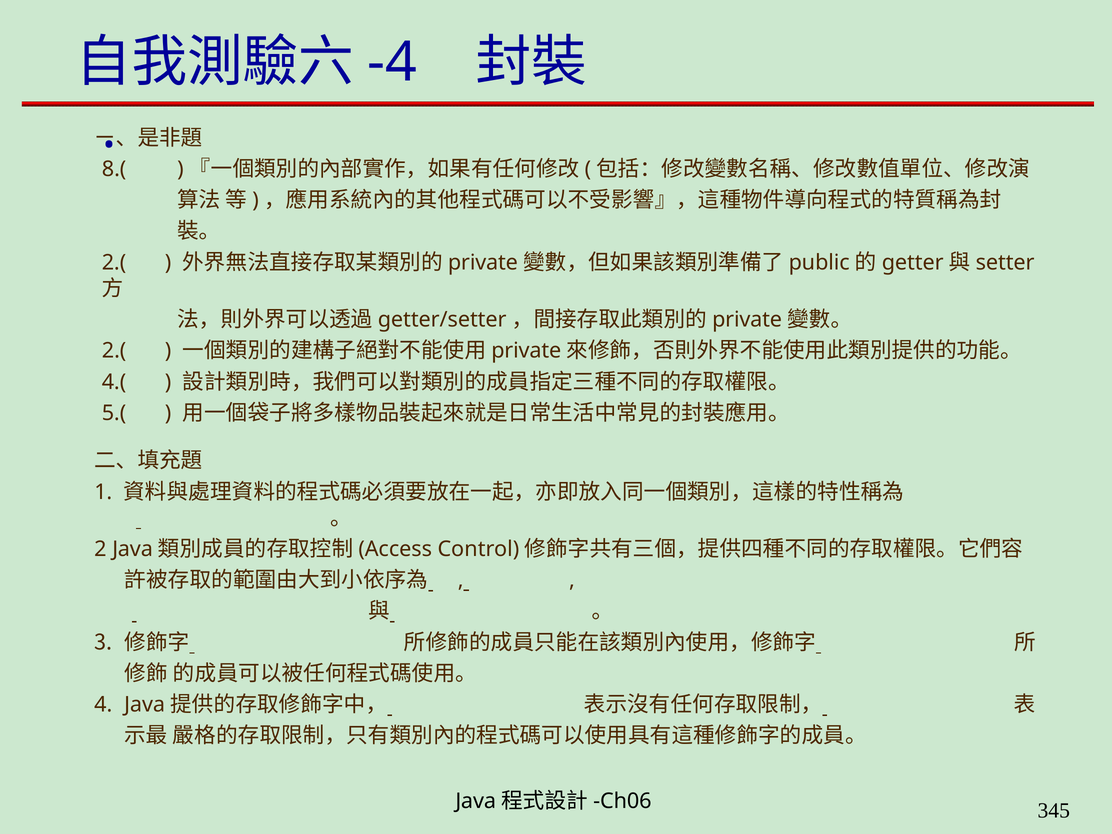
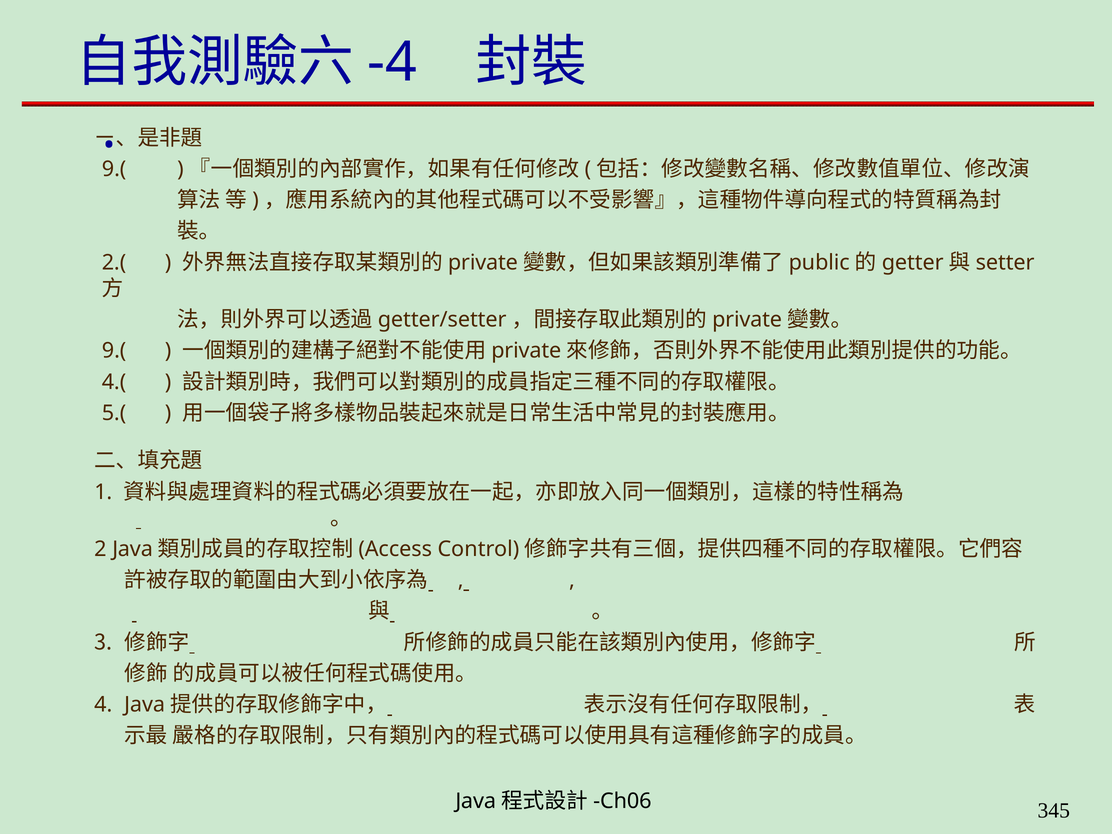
8.(: 8.( -> 9.( (114, 169)
2.(: 2.( -> 9.( (114, 351)
